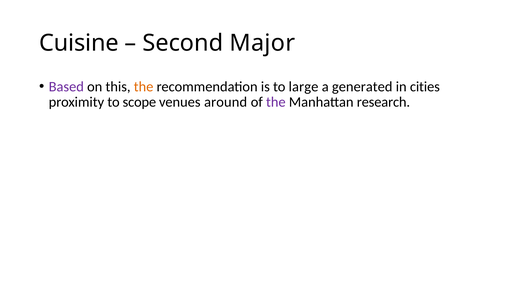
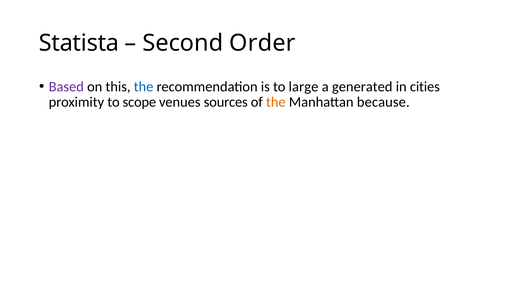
Cuisine: Cuisine -> Statista (79, 43)
Major: Major -> Order (262, 43)
the colour: orange -> blue (144, 86)
around: around -> sources (226, 102)
the colour: purple -> orange (276, 102)
research: research -> because (383, 102)
